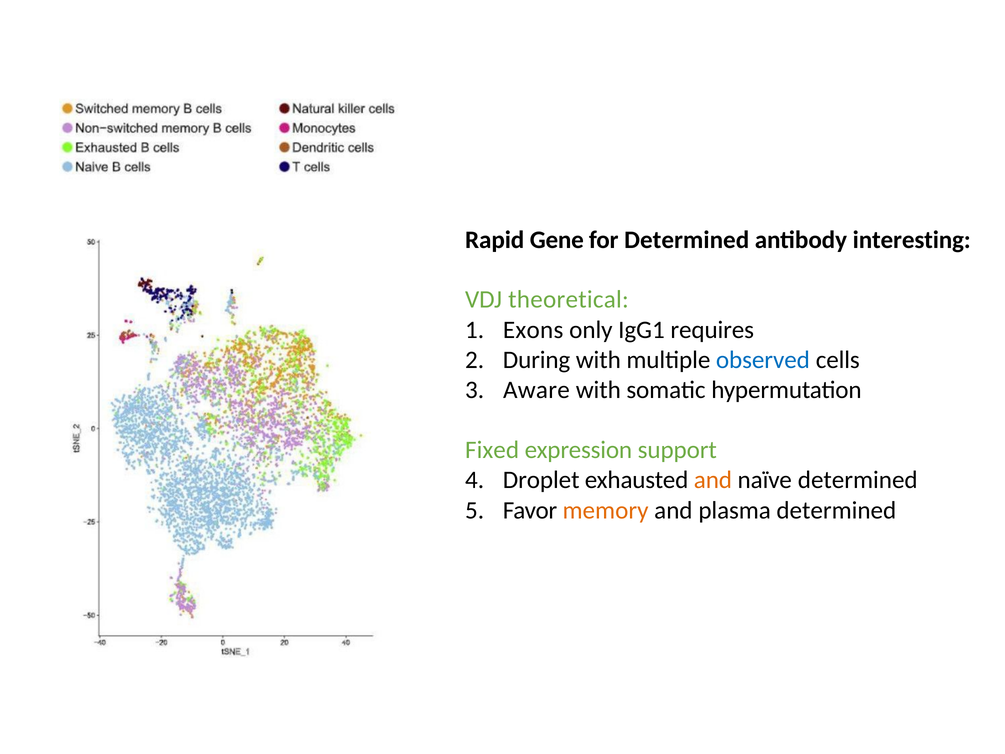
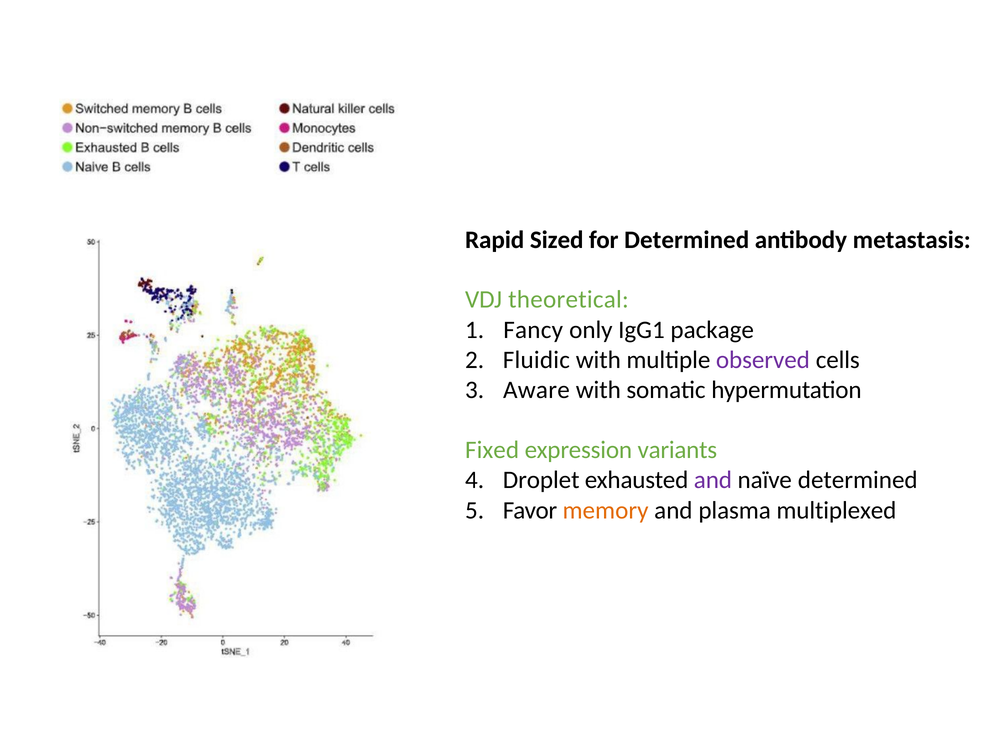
Gene: Gene -> Sized (557, 240)
interesting: interesting -> metastasis (912, 240)
Exons: Exons -> Fancy (533, 330)
requires: requires -> package (712, 330)
During: During -> Fluidic (536, 360)
observed colour: blue -> purple (763, 360)
support: support -> variants (677, 450)
and colour: orange -> purple (713, 480)
plasma determined: determined -> multiplexed (836, 510)
